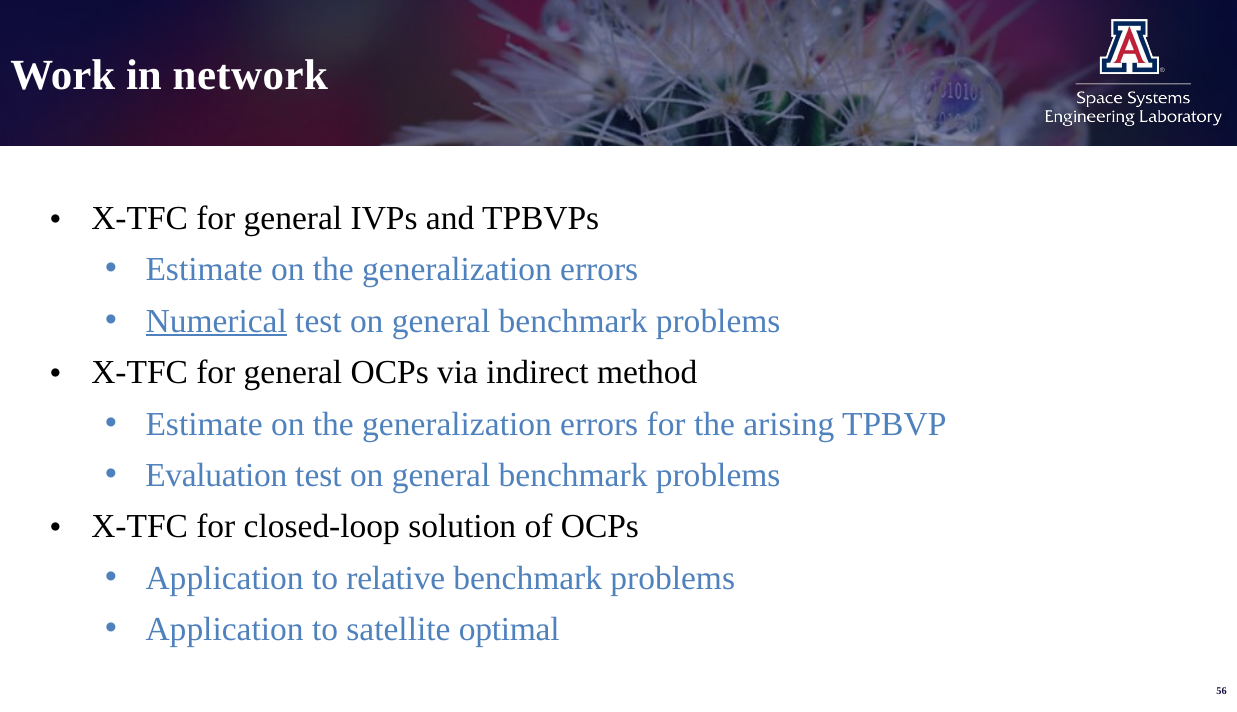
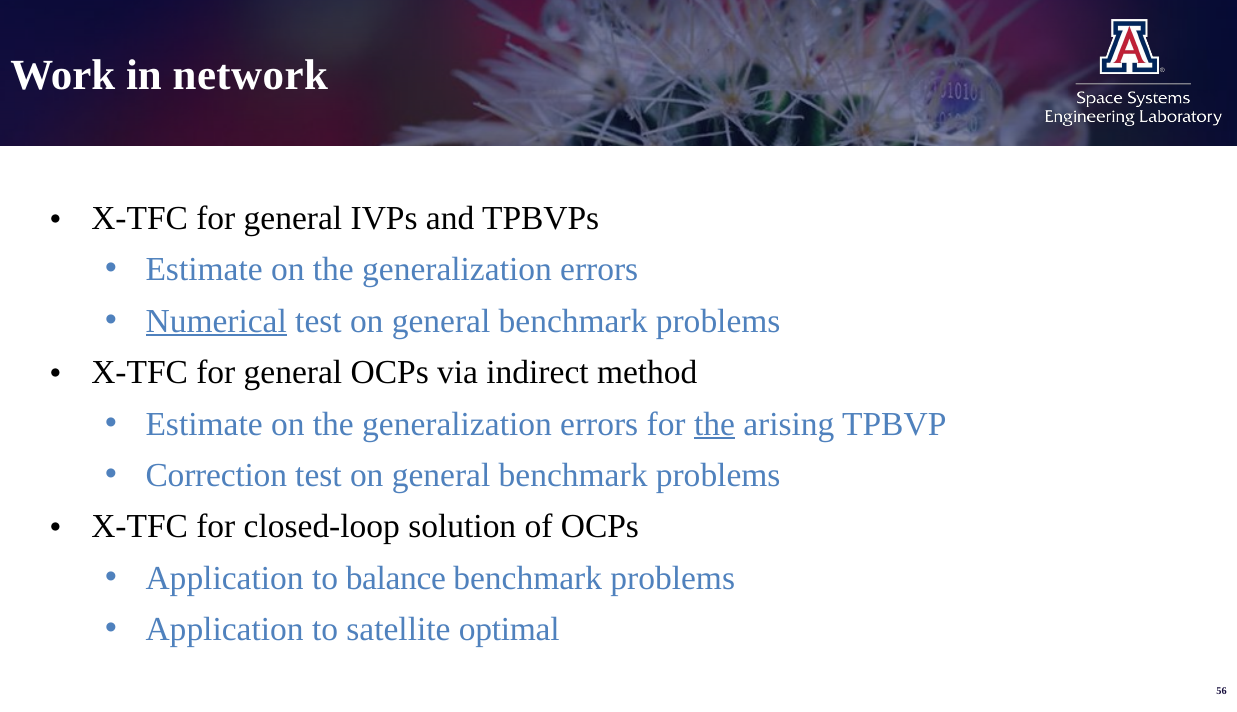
the underline: none -> present (714, 424)
Evaluation: Evaluation -> Correction (216, 475)
relative: relative -> balance (396, 578)
